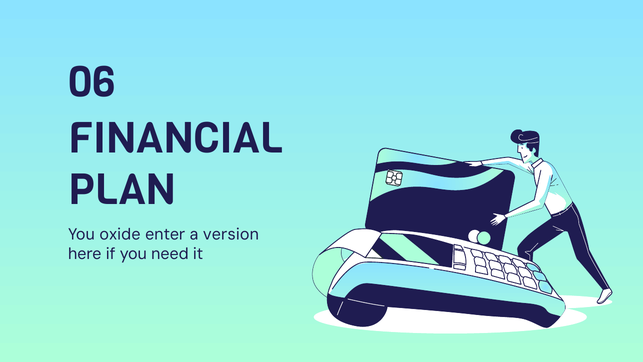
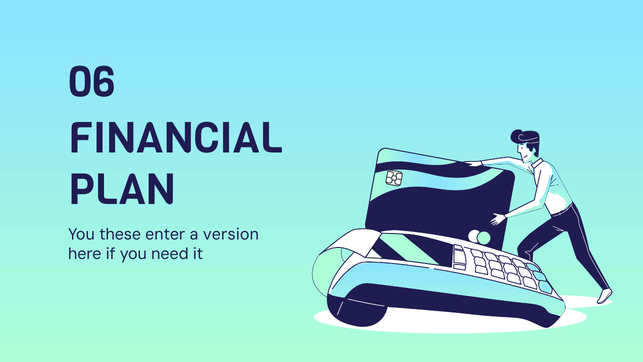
oxide: oxide -> these (120, 234)
